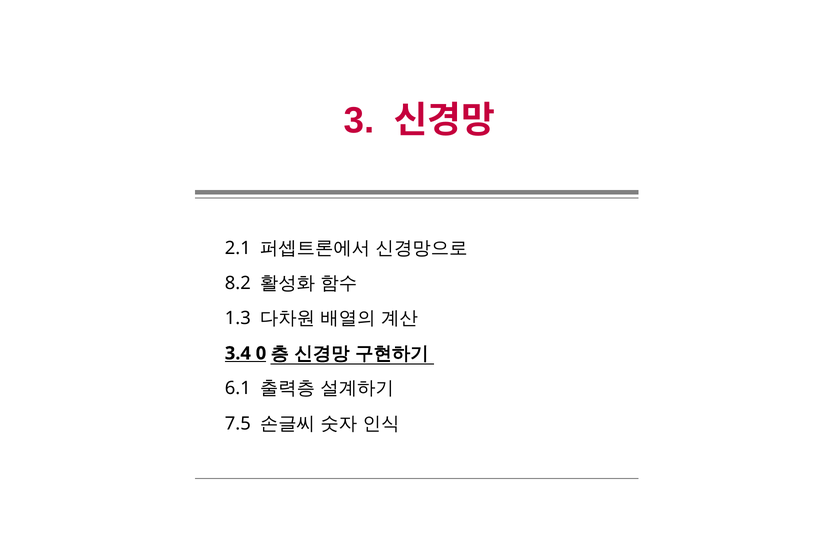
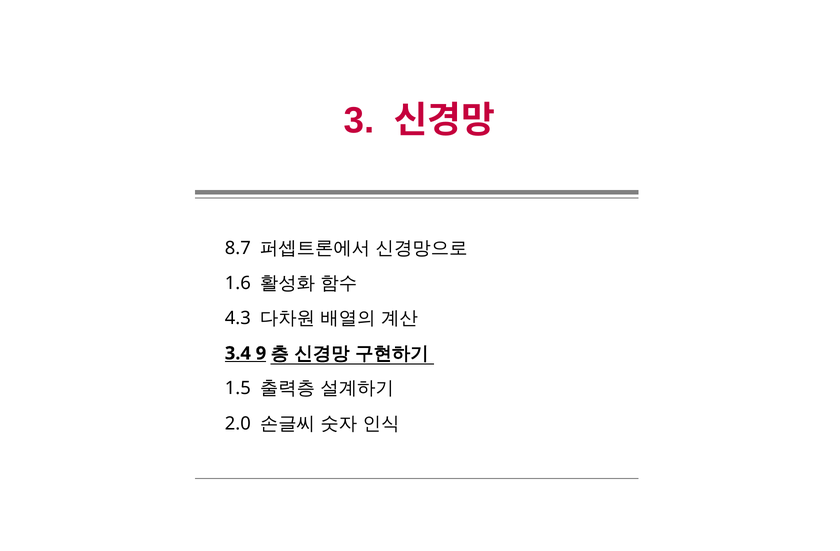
2.1: 2.1 -> 8.7 (238, 248)
8.2: 8.2 -> 1.6 (238, 283)
1.3: 1.3 -> 4.3 (238, 319)
0: 0 -> 9 (261, 354)
6.1: 6.1 -> 1.5 (238, 389)
7.5: 7.5 -> 2.0 (238, 424)
